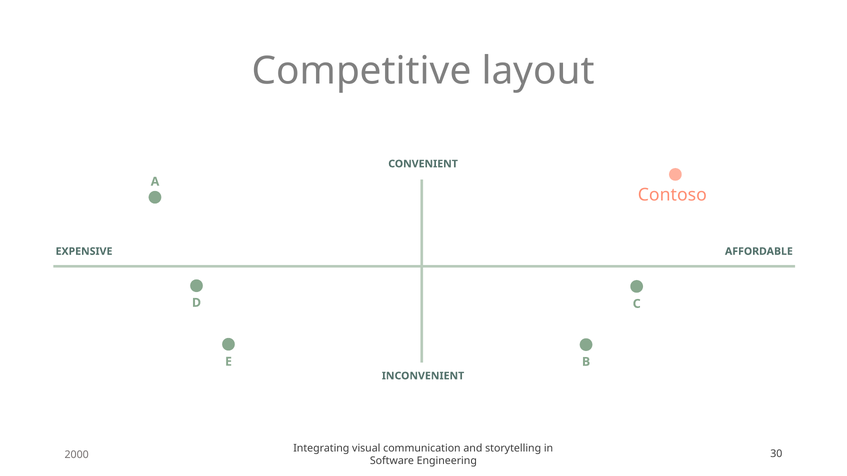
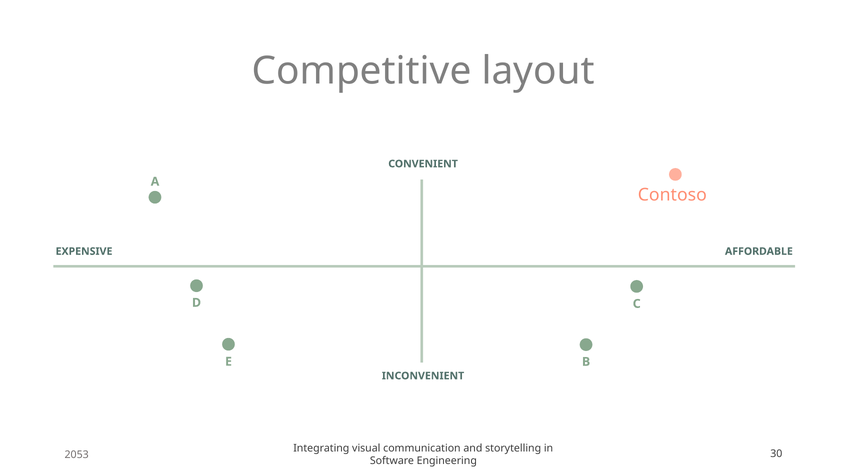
2000: 2000 -> 2053 (77, 455)
